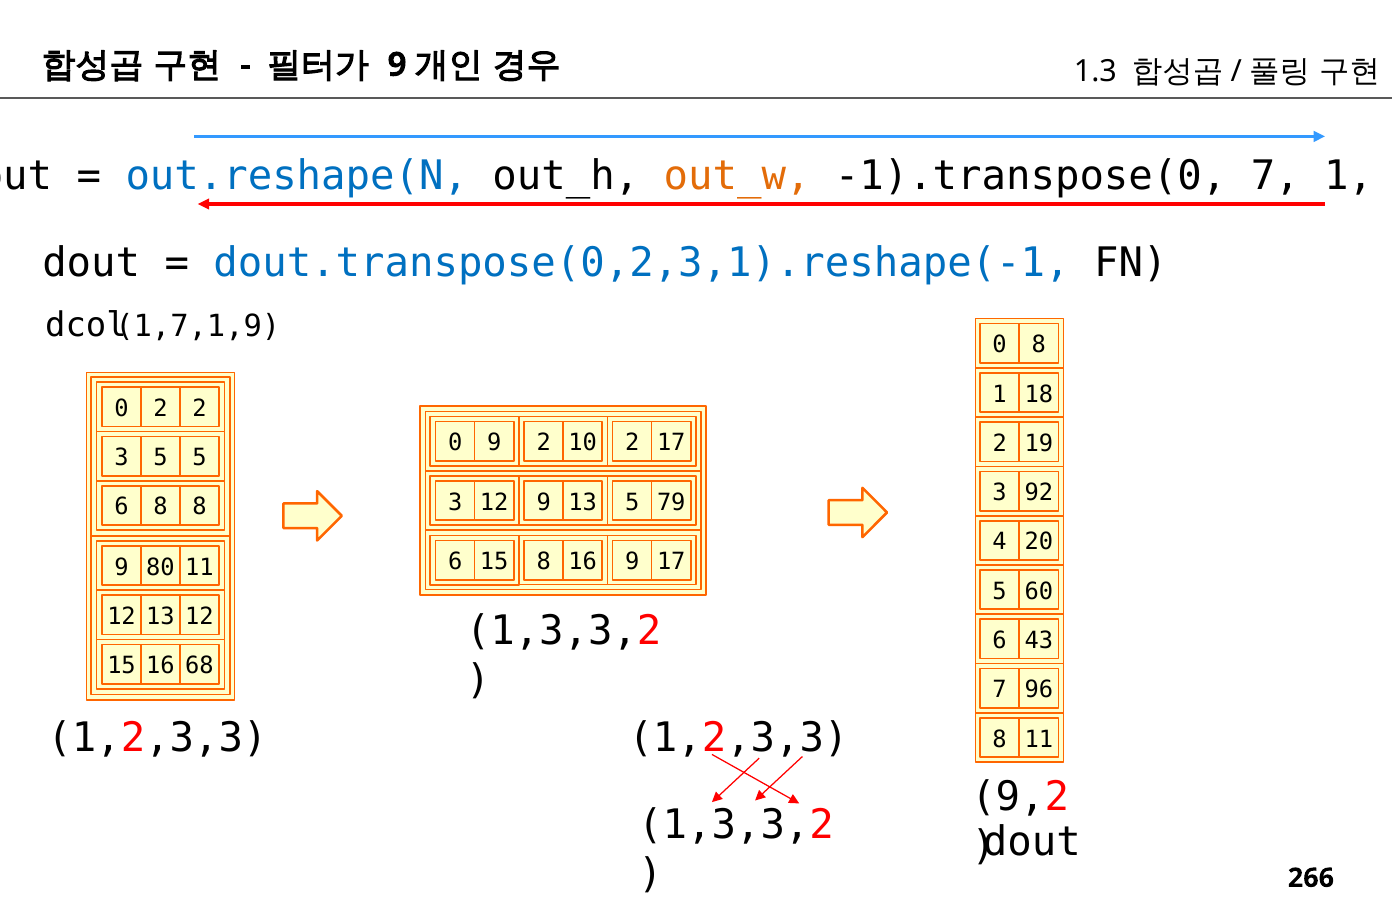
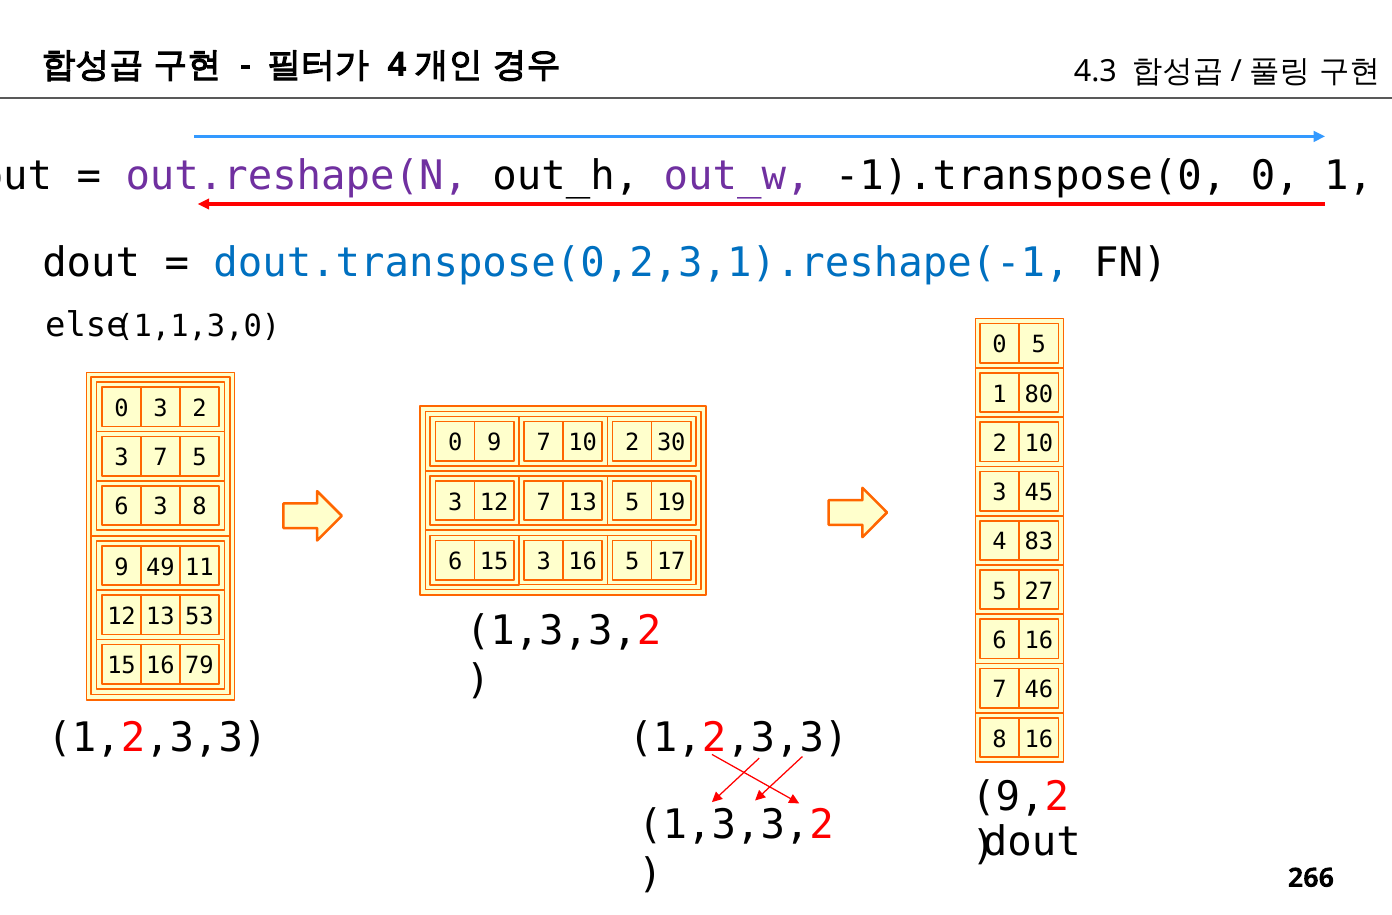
9: 9 -> 4 (397, 65)
1.3: 1.3 -> 4.3 (1095, 71)
out.reshape(N colour: blue -> purple (297, 175)
out_w colour: orange -> purple (737, 175)
-1).transpose(0 7: 7 -> 0 (1275, 175)
dcol: dcol -> else (86, 325)
1,7,1,9: 1,7,1,9 -> 1,1,3,0 (198, 326)
0 8: 8 -> 5 (1039, 345)
18: 18 -> 80 (1039, 394)
0 2: 2 -> 3 (160, 408)
9 2: 2 -> 7 (544, 443)
2 17: 17 -> 30 (671, 442)
2 19: 19 -> 10 (1039, 443)
3 5: 5 -> 7 (160, 458)
92: 92 -> 45 (1039, 492)
12 9: 9 -> 7 (544, 502)
79: 79 -> 19 (671, 502)
6 8: 8 -> 3 (160, 507)
20: 20 -> 83 (1039, 542)
15 8: 8 -> 3 (544, 561)
16 9: 9 -> 5 (632, 561)
80: 80 -> 49 (160, 567)
60: 60 -> 27 (1039, 591)
13 12: 12 -> 53 (199, 616)
6 43: 43 -> 16 (1039, 640)
68: 68 -> 79 (199, 665)
96: 96 -> 46 (1039, 689)
8 11: 11 -> 16 (1039, 739)
